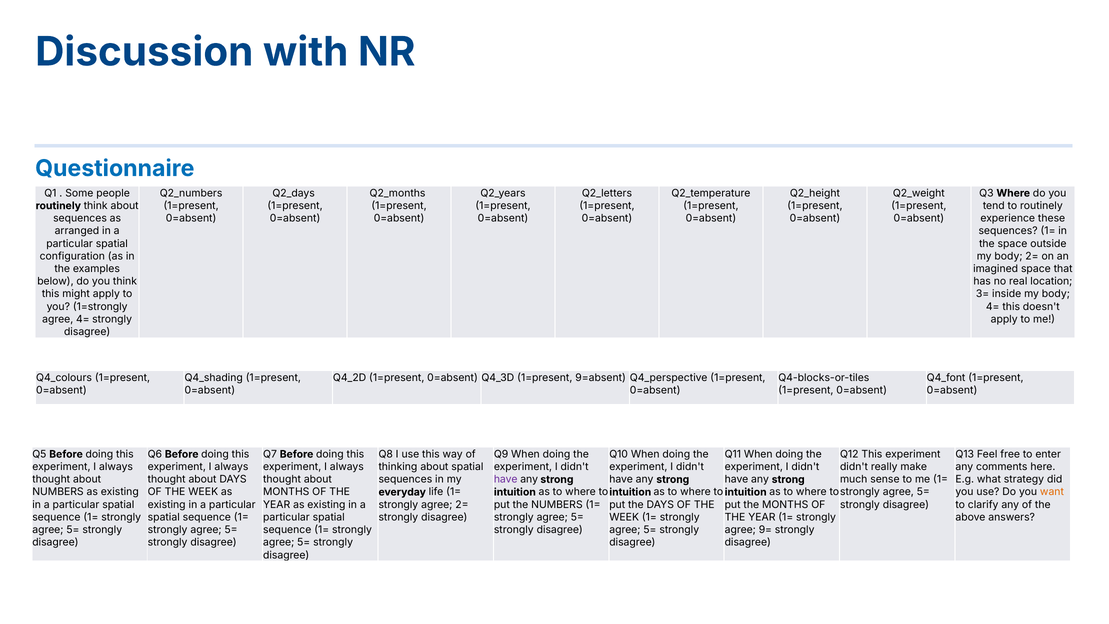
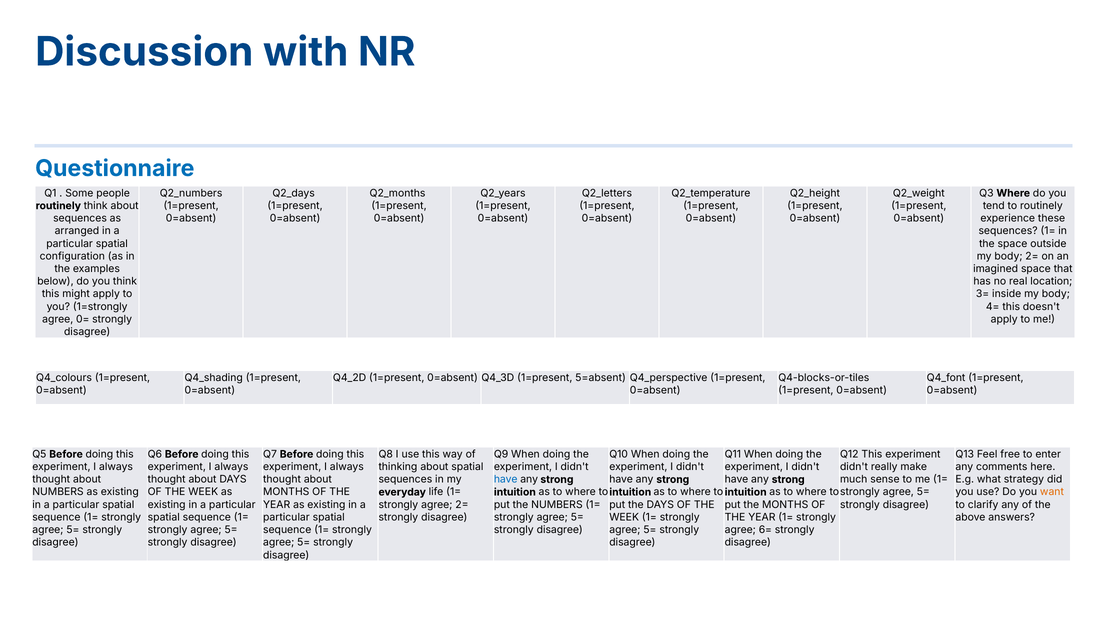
agree 4=: 4= -> 0= (83, 319)
9=absent: 9=absent -> 5=absent (601, 378)
have colour: purple -> blue (506, 479)
9=: 9= -> 6= (765, 530)
